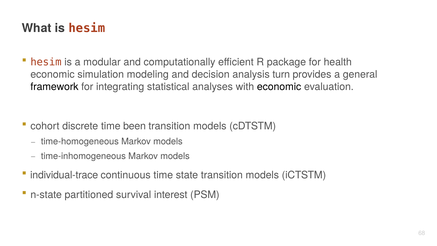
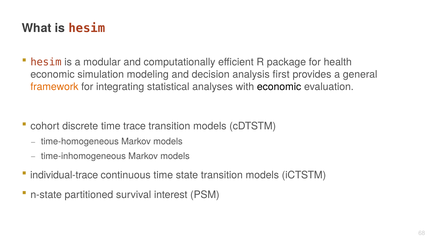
turn: turn -> first (281, 74)
framework colour: black -> orange (54, 87)
been: been -> trace (135, 126)
